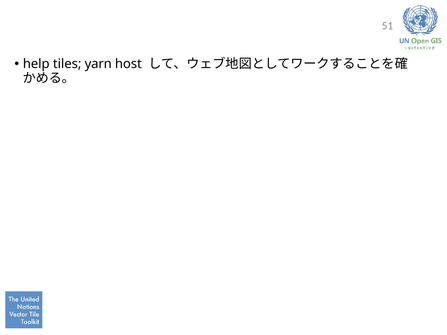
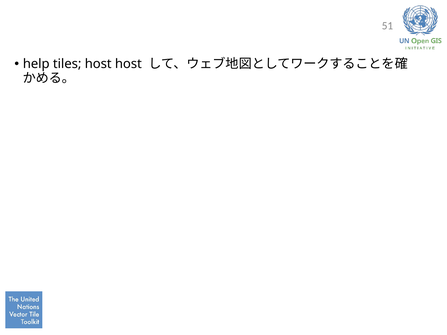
tiles yarn: yarn -> host (98, 64)
